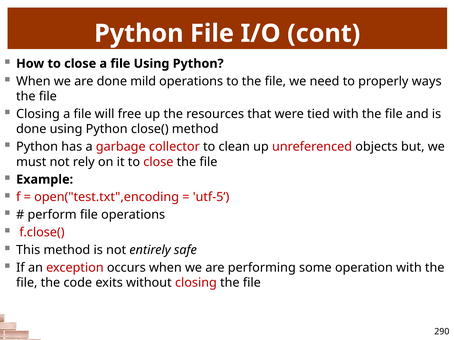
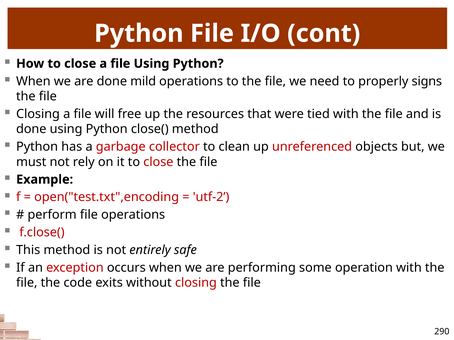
ways: ways -> signs (427, 81)
utf-5: utf-5 -> utf-2 (211, 197)
